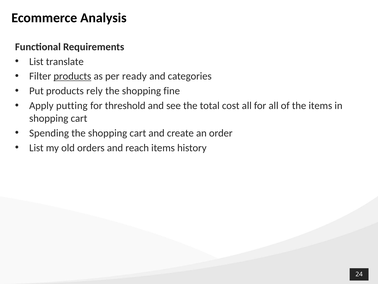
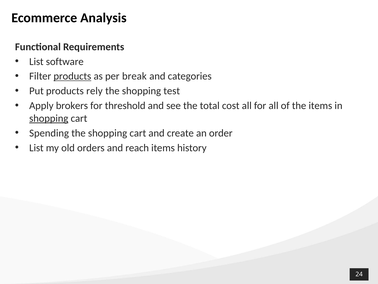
translate: translate -> software (65, 61)
ready: ready -> break (134, 76)
fine: fine -> test (172, 91)
putting: putting -> brokers (72, 106)
shopping underline: none -> present (49, 118)
